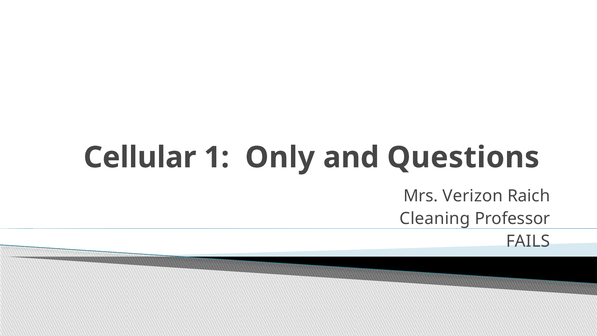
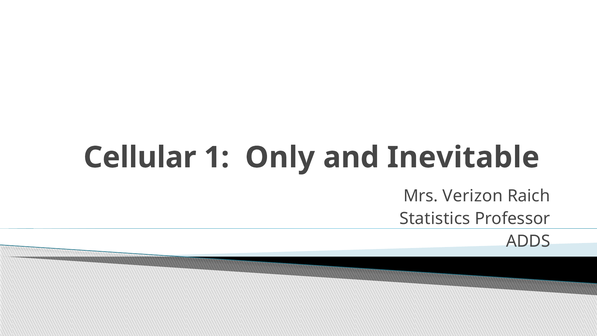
Questions: Questions -> Inevitable (463, 157)
Cleaning: Cleaning -> Statistics (435, 218)
FAILS: FAILS -> ADDS (528, 241)
